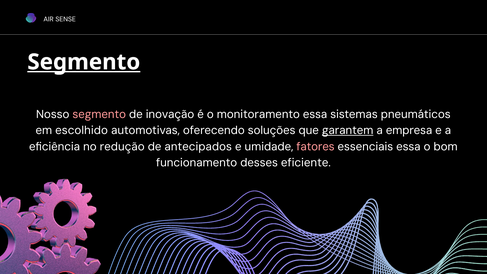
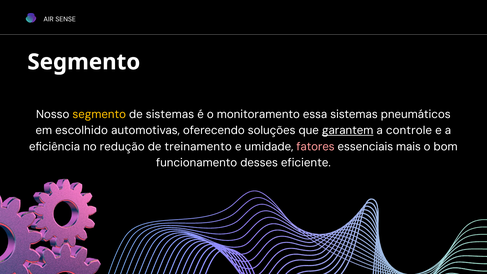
Segmento underline: present -> none (84, 62)
segmento colour: pink -> yellow (99, 114)
de inovação: inovação -> sistemas (170, 114)
empresa: empresa -> controle (409, 130)
antecipados: antecipados -> treinamento (198, 147)
essenciais essa: essa -> mais (408, 147)
